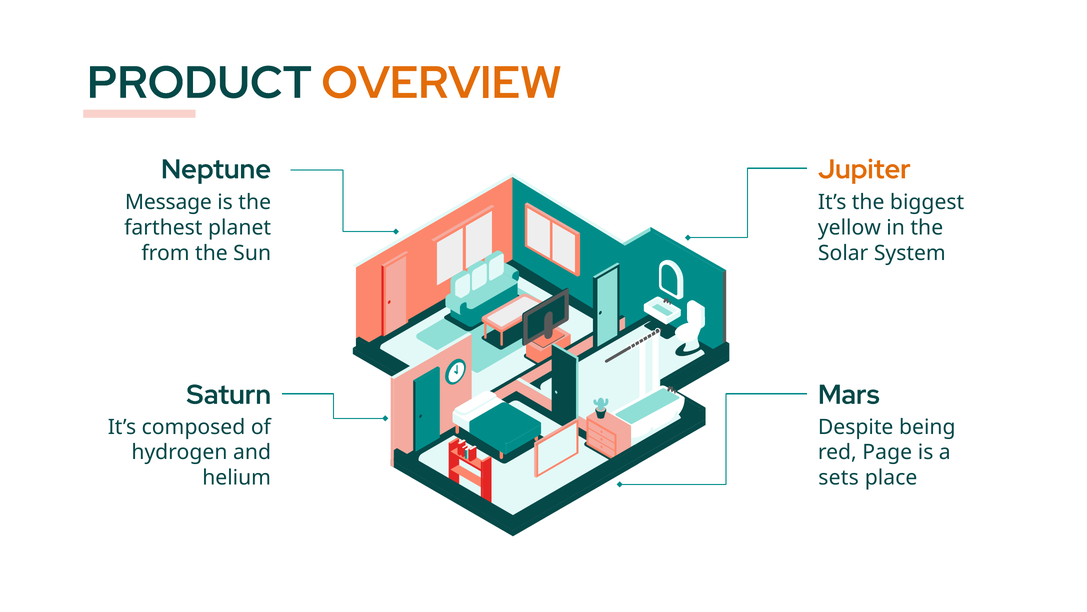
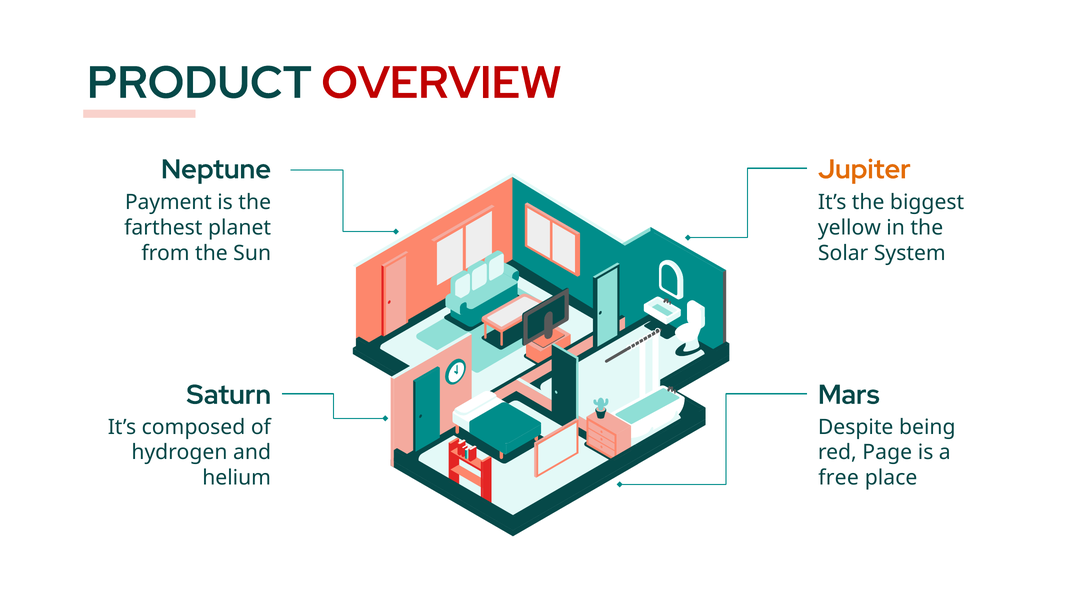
OVERVIEW colour: orange -> red (442, 83)
Message: Message -> Payment (168, 202)
sets: sets -> free (839, 477)
